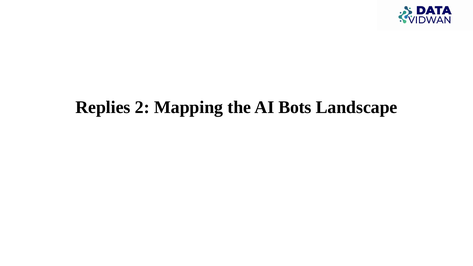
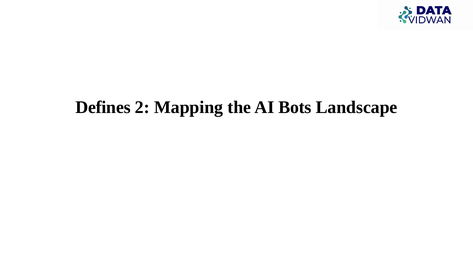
Replies: Replies -> Defines (103, 107)
